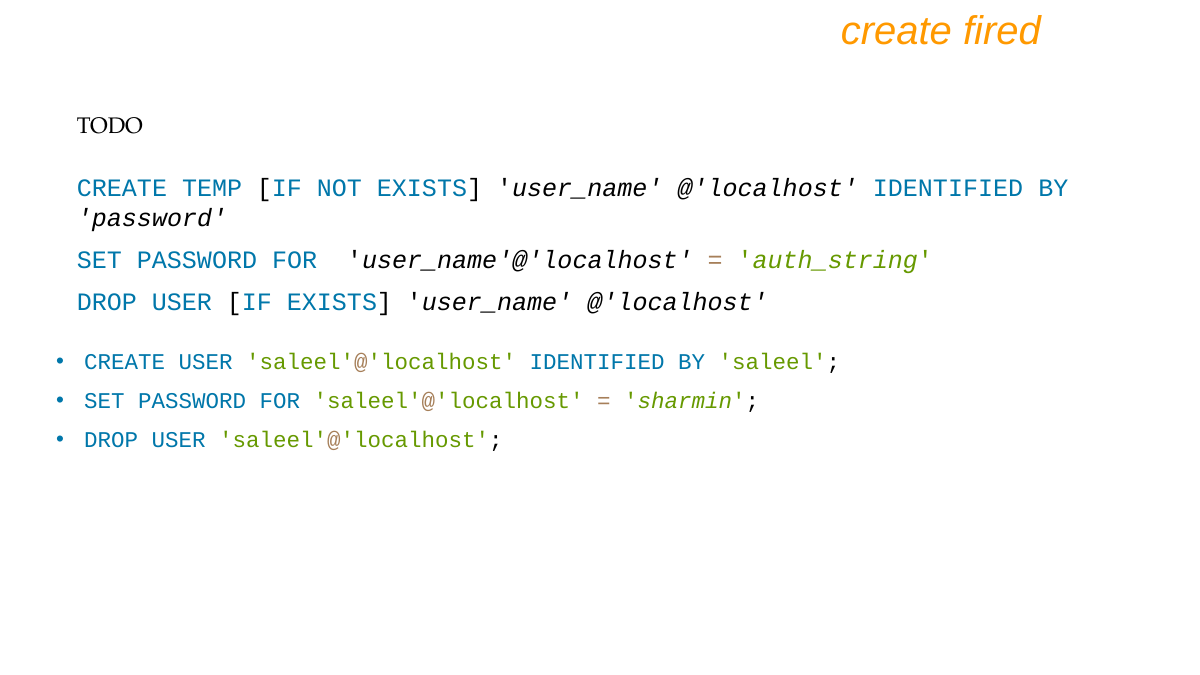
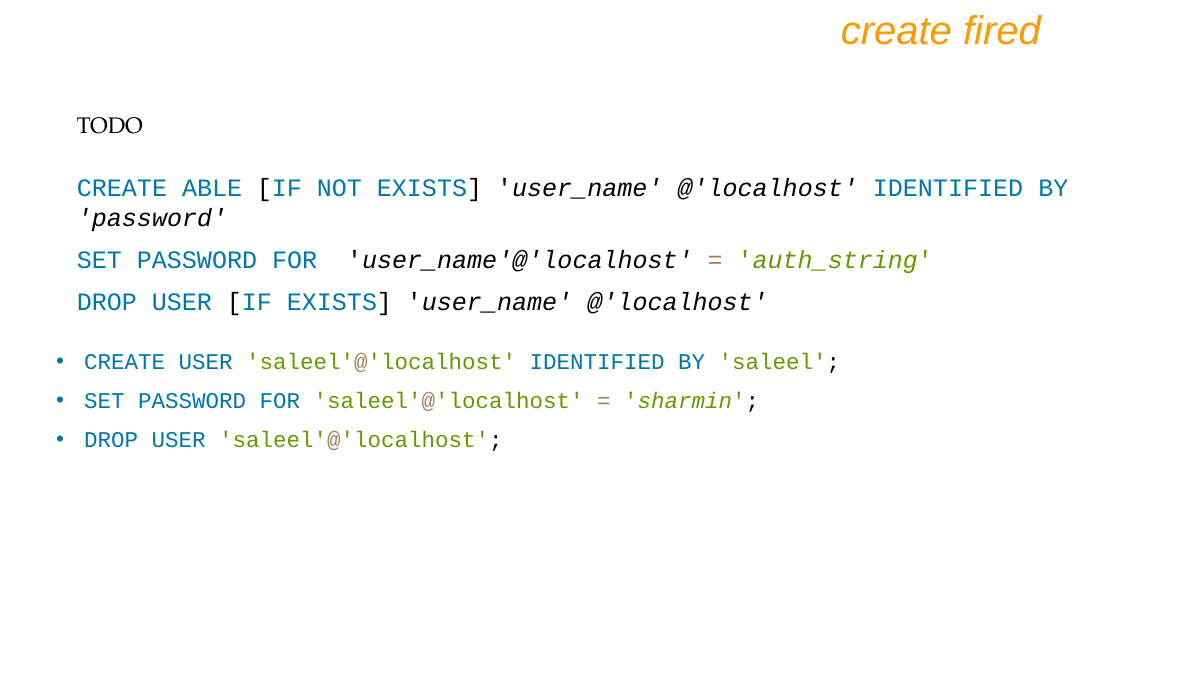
TEMP: TEMP -> ABLE (212, 189)
